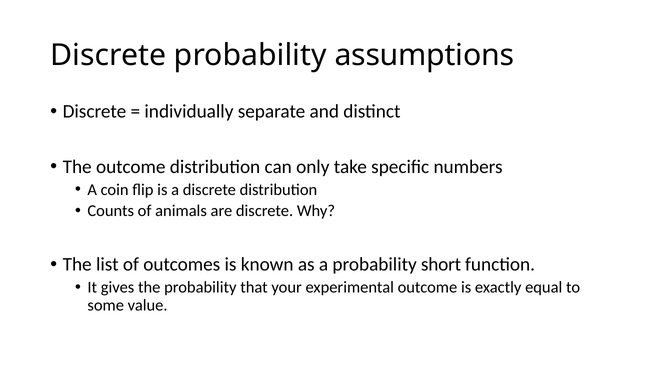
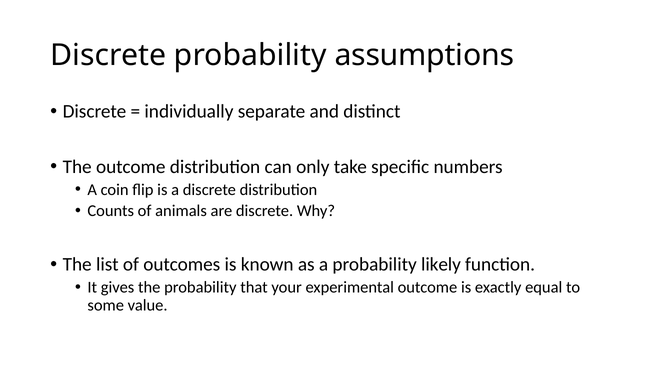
short: short -> likely (441, 265)
